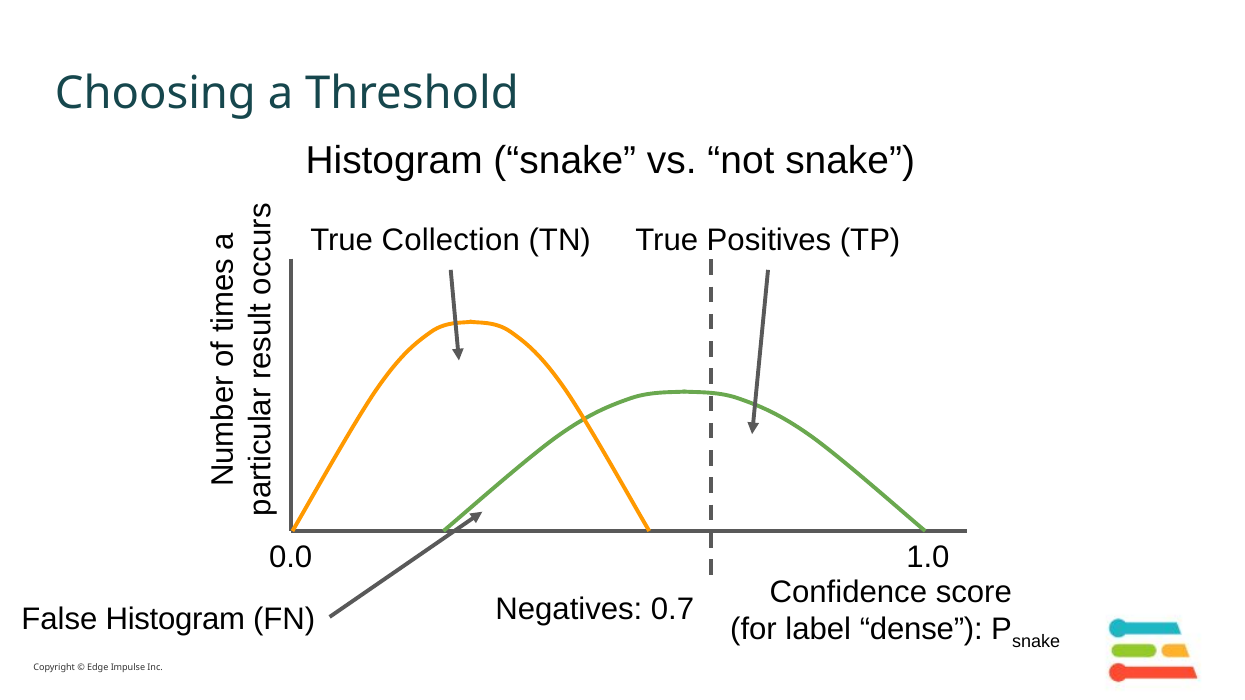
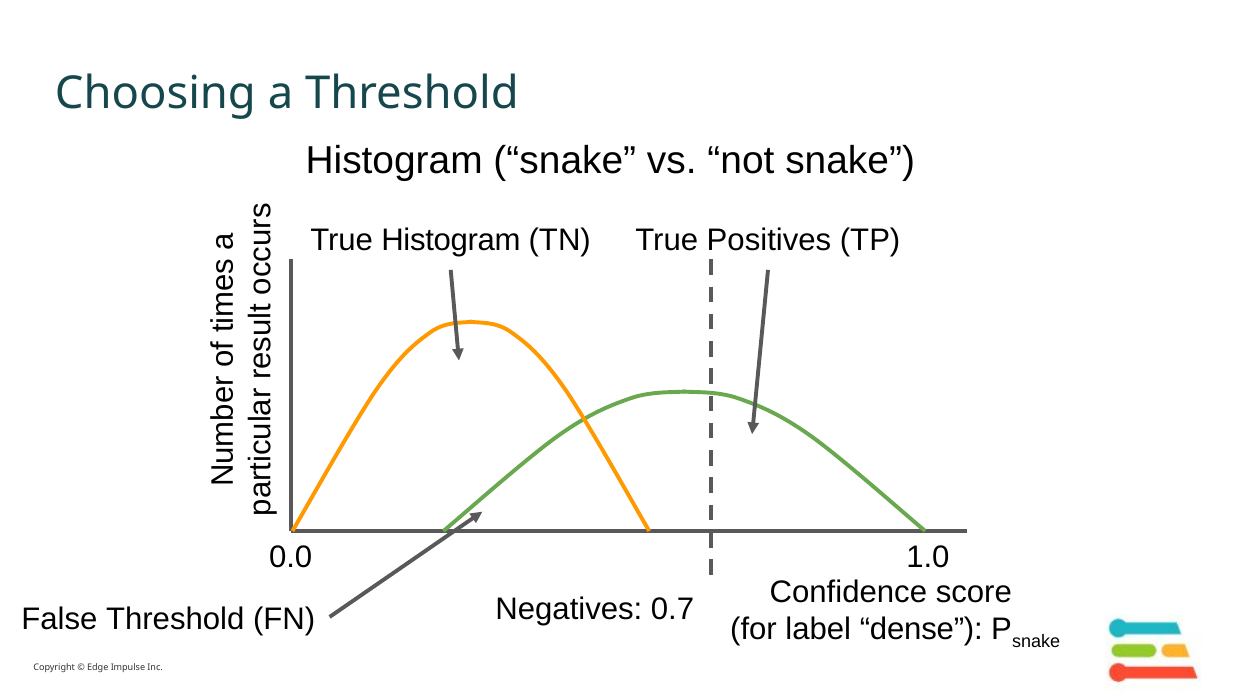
True Collection: Collection -> Histogram (451, 240)
False Histogram: Histogram -> Threshold (175, 619)
